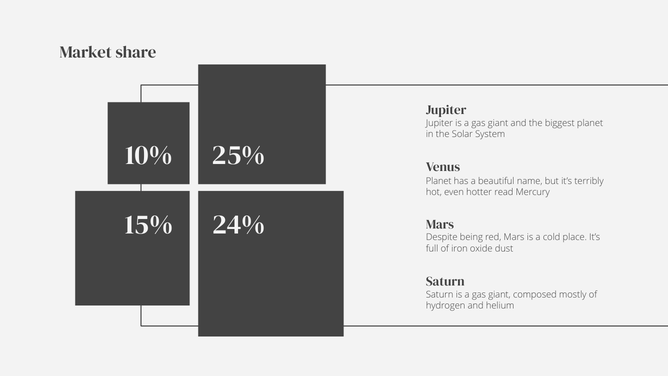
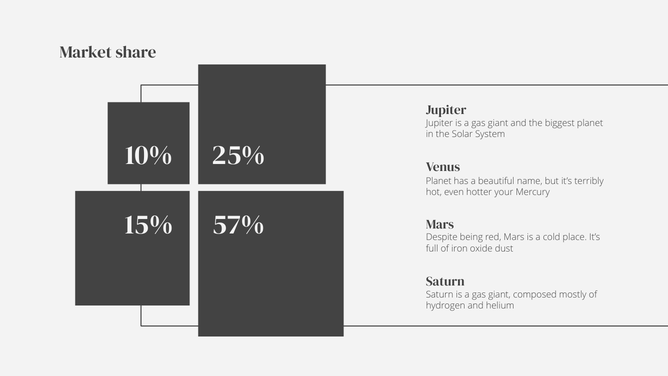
read: read -> your (504, 192)
24%: 24% -> 57% (239, 224)
